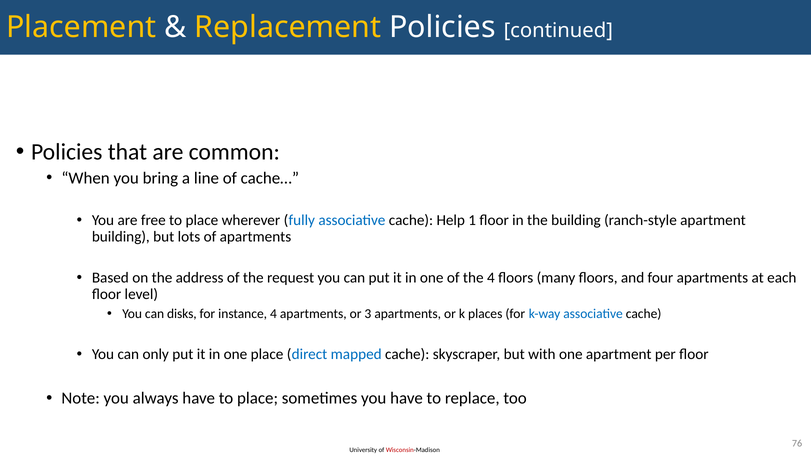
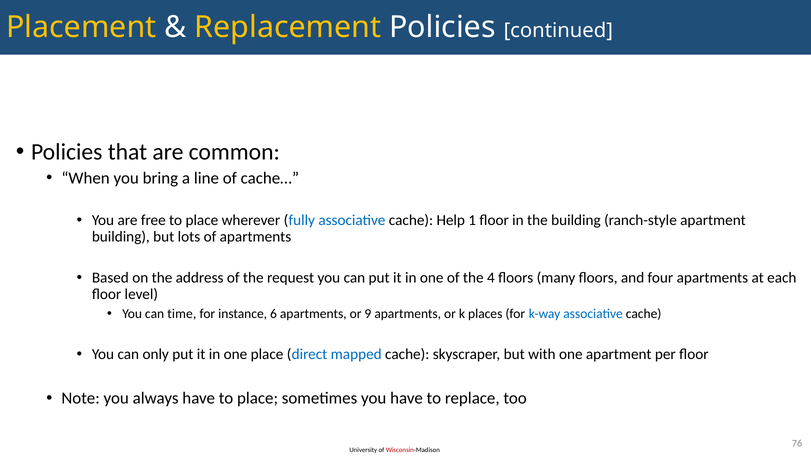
disks: disks -> time (182, 314)
instance 4: 4 -> 6 (273, 314)
3: 3 -> 9 (368, 314)
